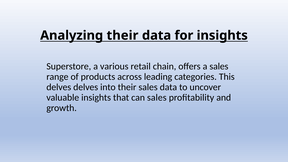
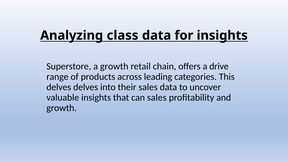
Analyzing their: their -> class (122, 35)
a various: various -> growth (114, 66)
a sales: sales -> drive (219, 66)
